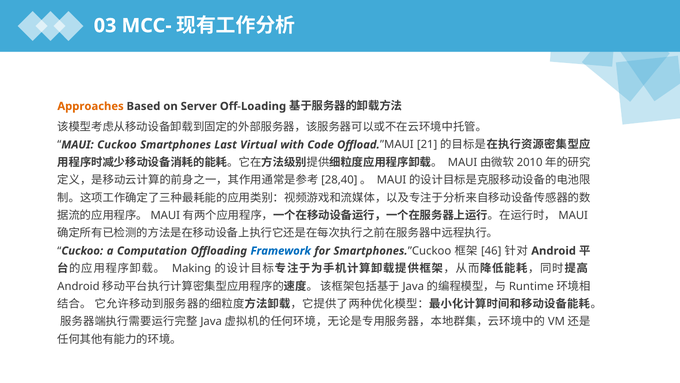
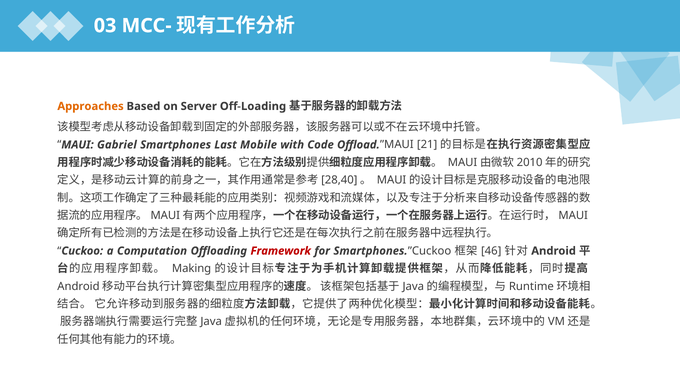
MAUI Cuckoo: Cuckoo -> Gabriel (117, 145)
Virtual: Virtual -> Mobile (259, 145)
Framework colour: blue -> red (281, 251)
